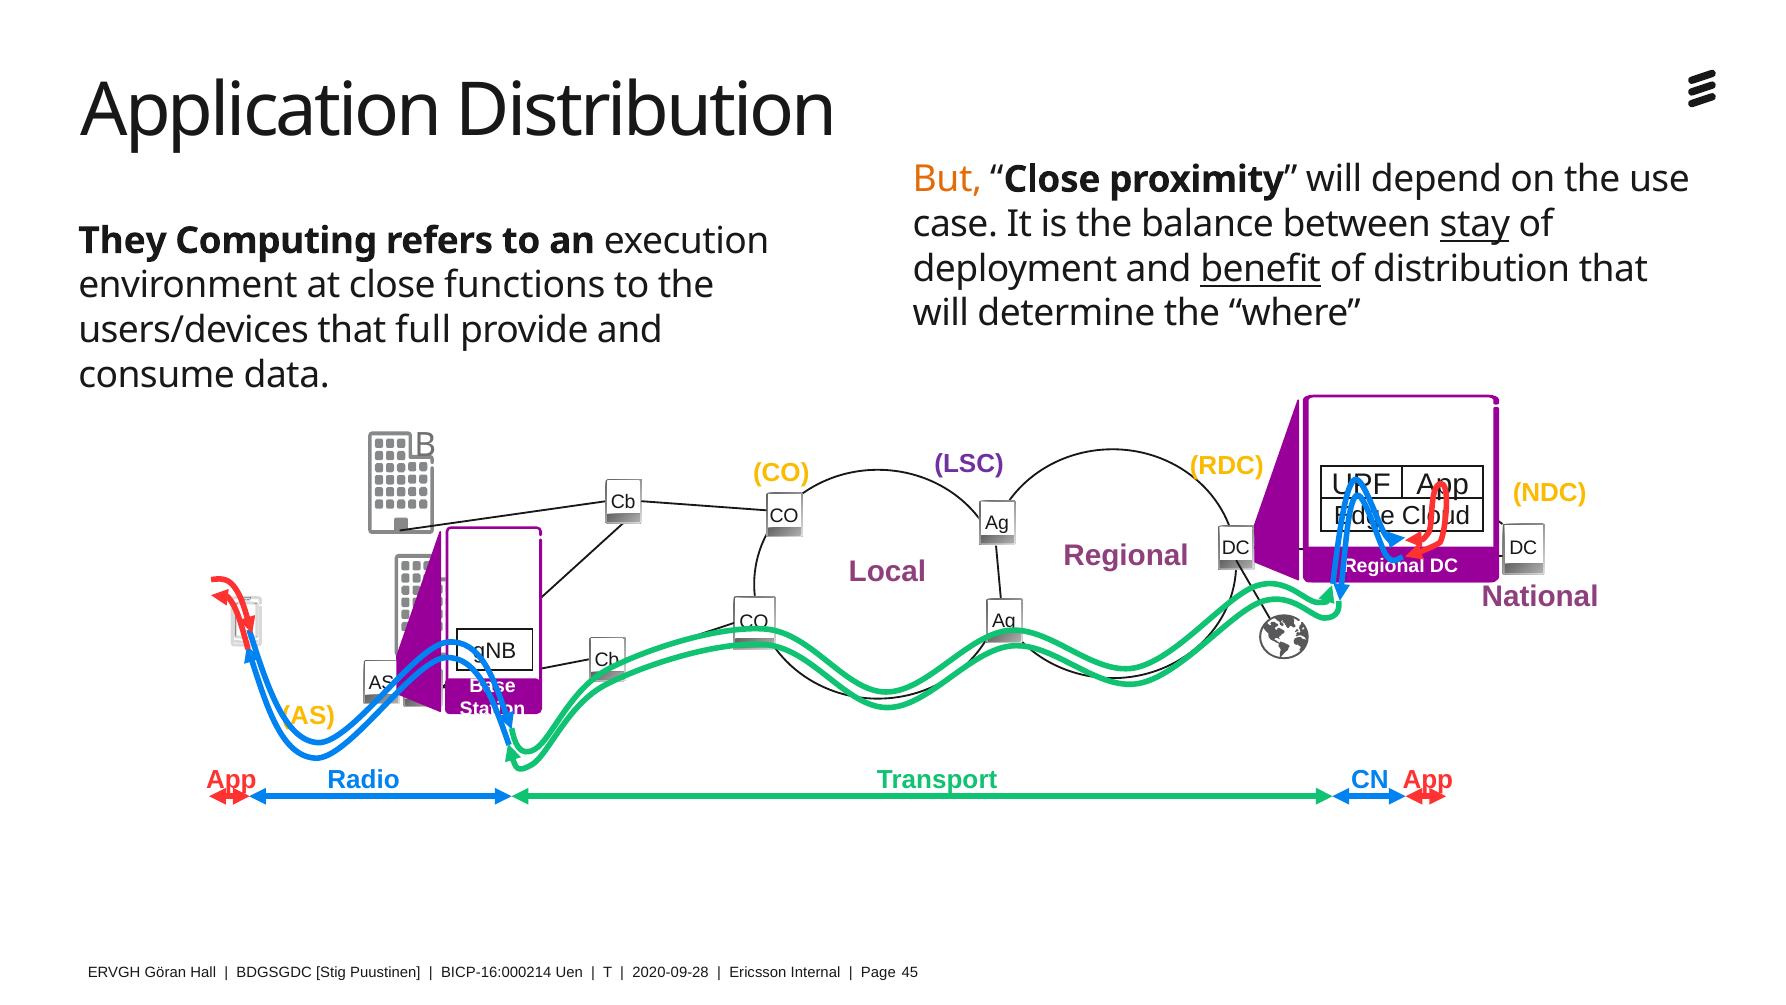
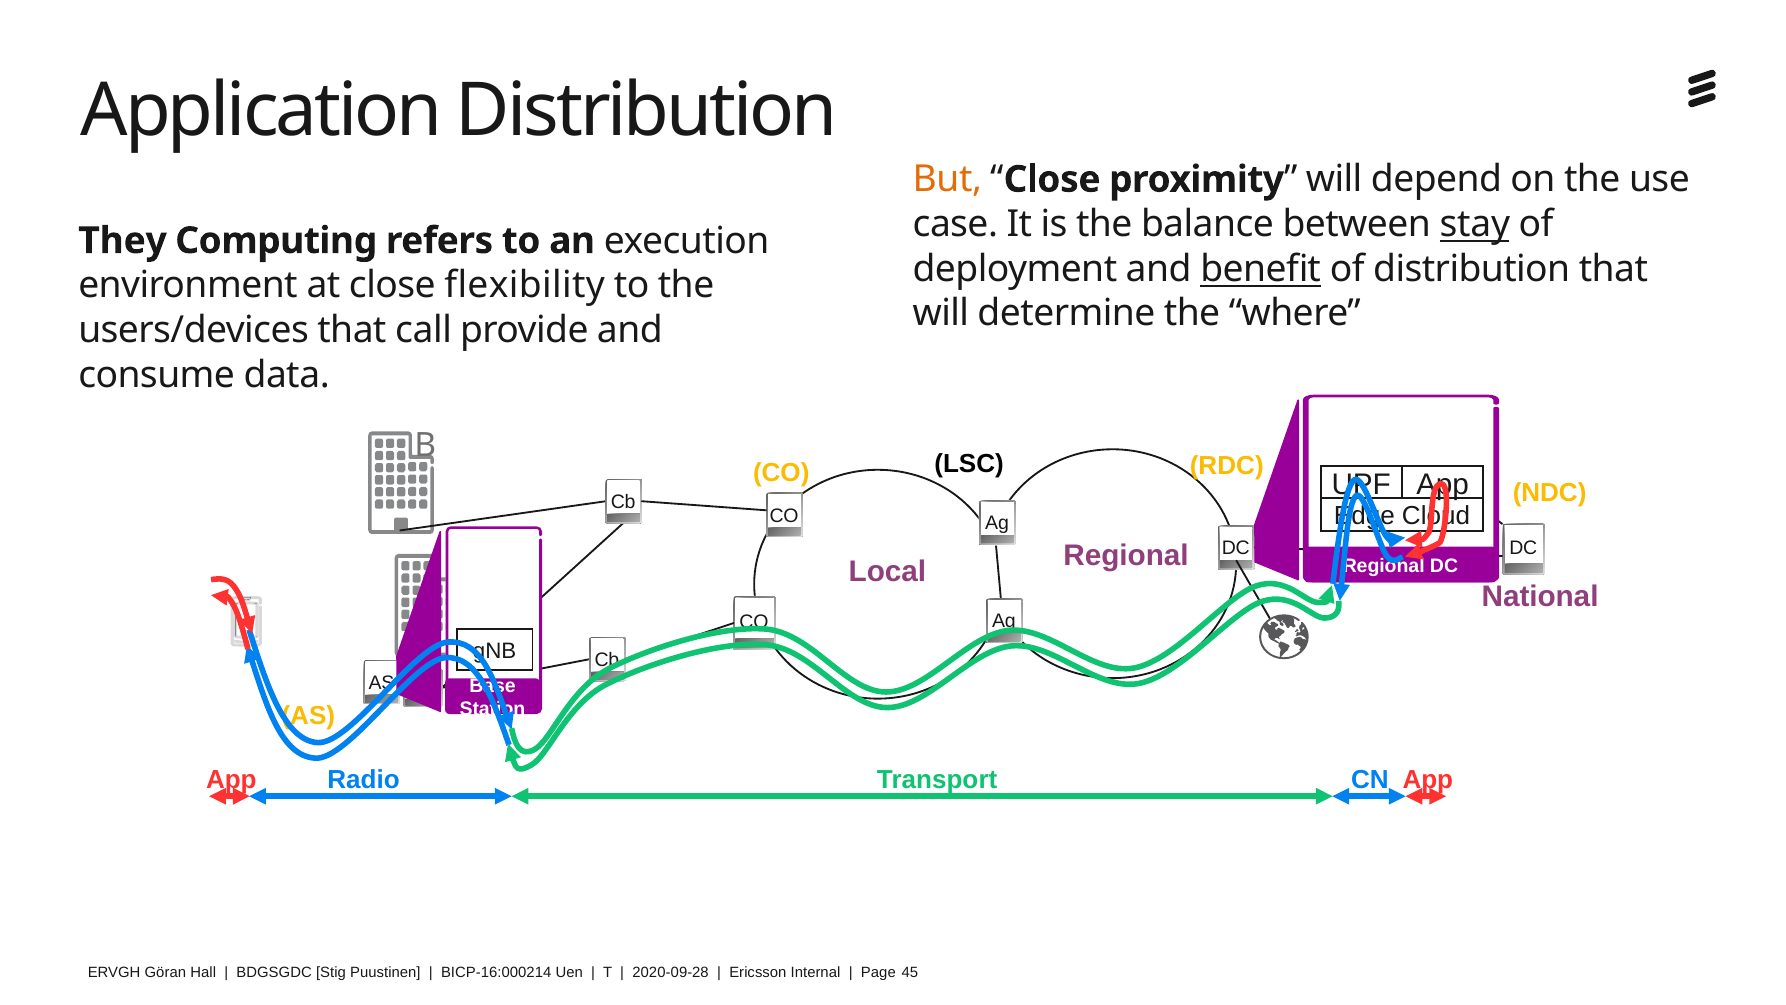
functions: functions -> flexibility (525, 285)
full: full -> call (424, 330)
LSC colour: purple -> black (969, 464)
